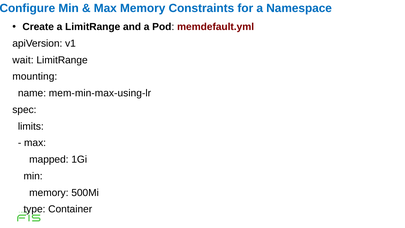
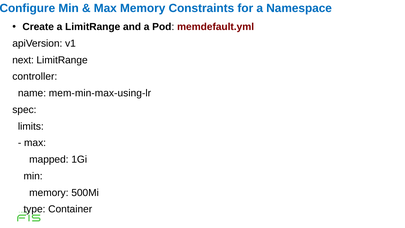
wait: wait -> next (23, 60)
mounting: mounting -> controller (35, 77)
